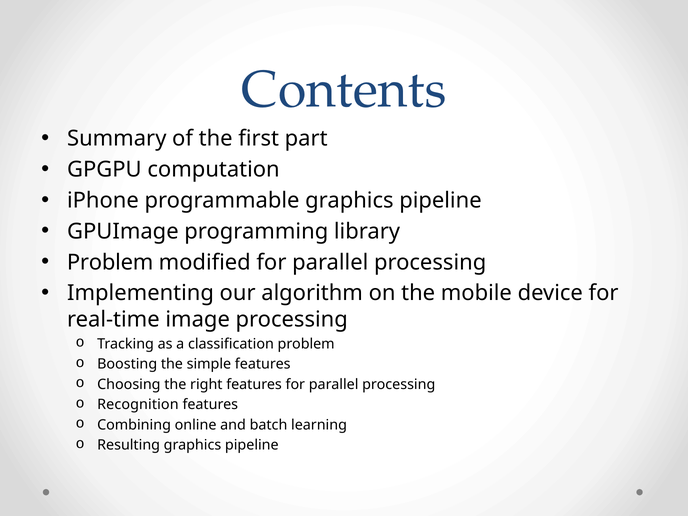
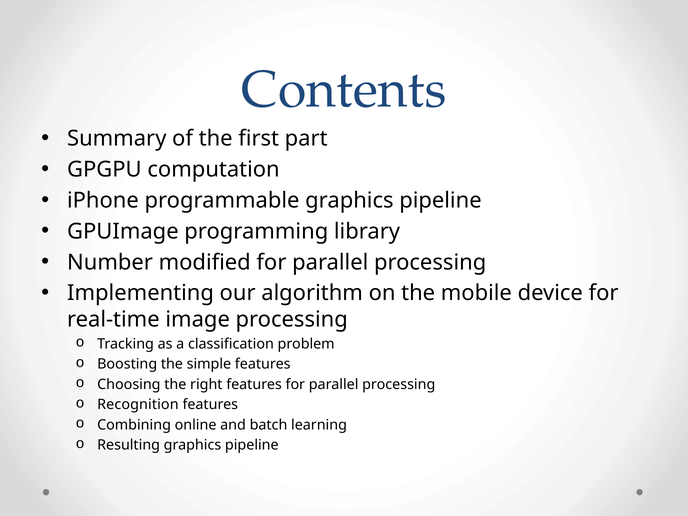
Problem: Problem -> Number (110, 262)
